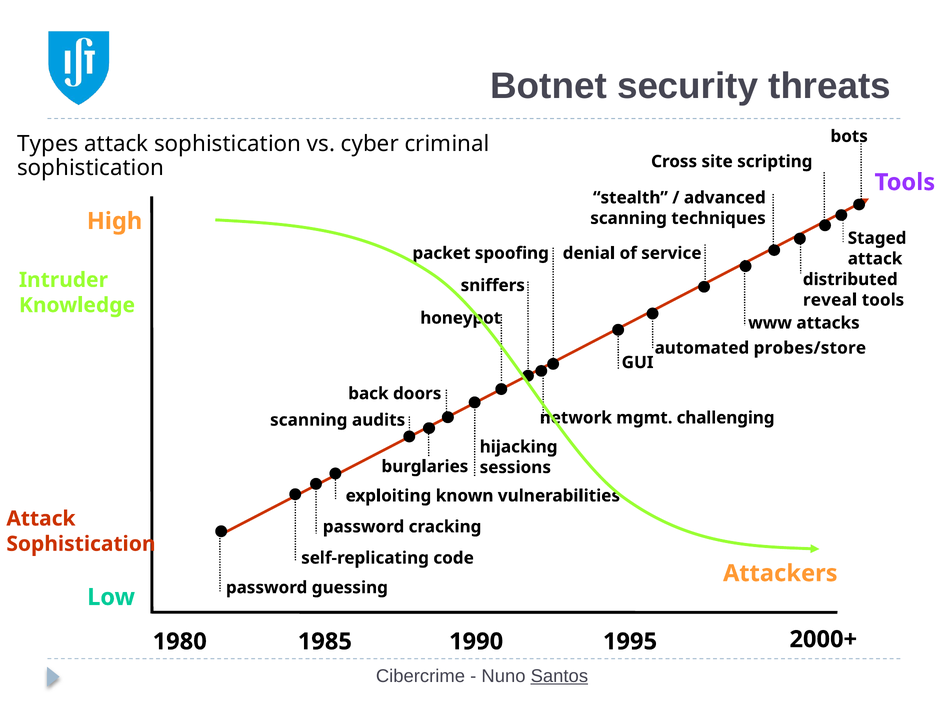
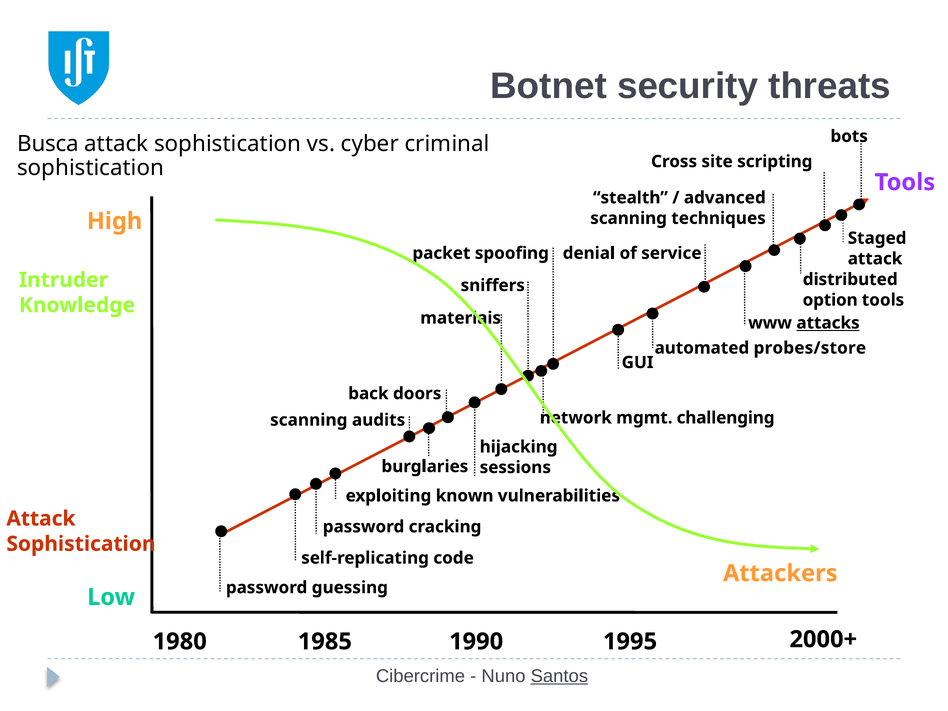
Types: Types -> Busca (48, 144)
reveal: reveal -> option (830, 300)
honeypot: honeypot -> materiais (461, 318)
attacks underline: none -> present (828, 323)
